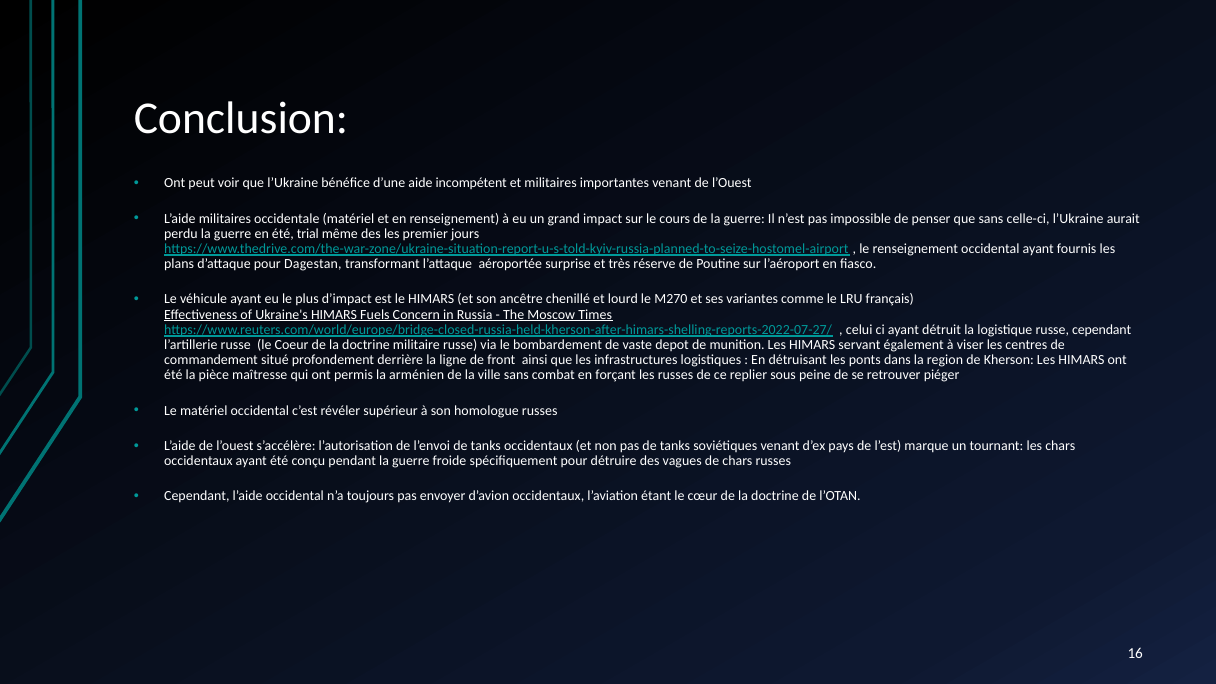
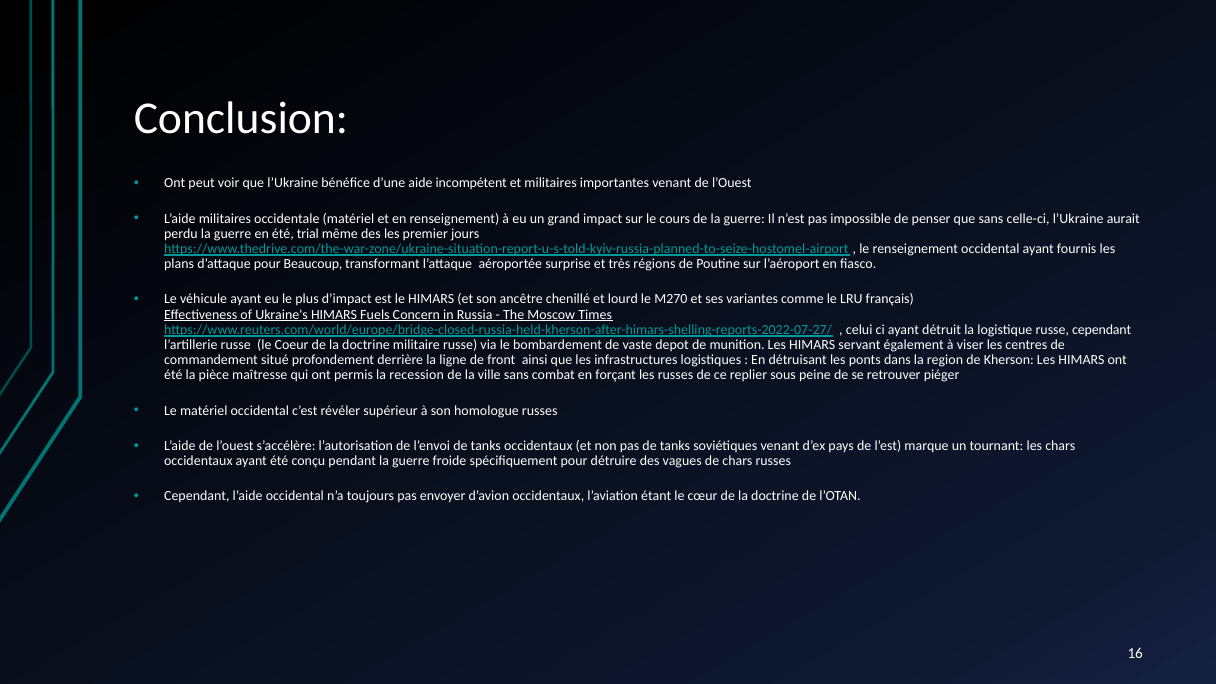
Dagestan: Dagestan -> Beaucoup (313, 264)
réserve: réserve -> régions (654, 264)
arménien: arménien -> recession (417, 375)
